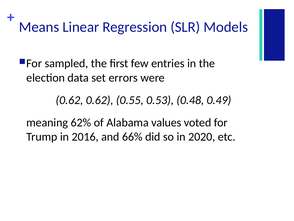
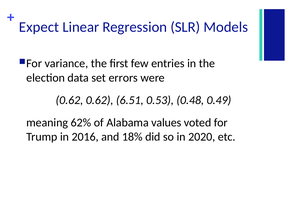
Means: Means -> Expect (39, 27)
sampled: sampled -> variance (66, 63)
0.55: 0.55 -> 6.51 (130, 100)
66%: 66% -> 18% (132, 137)
